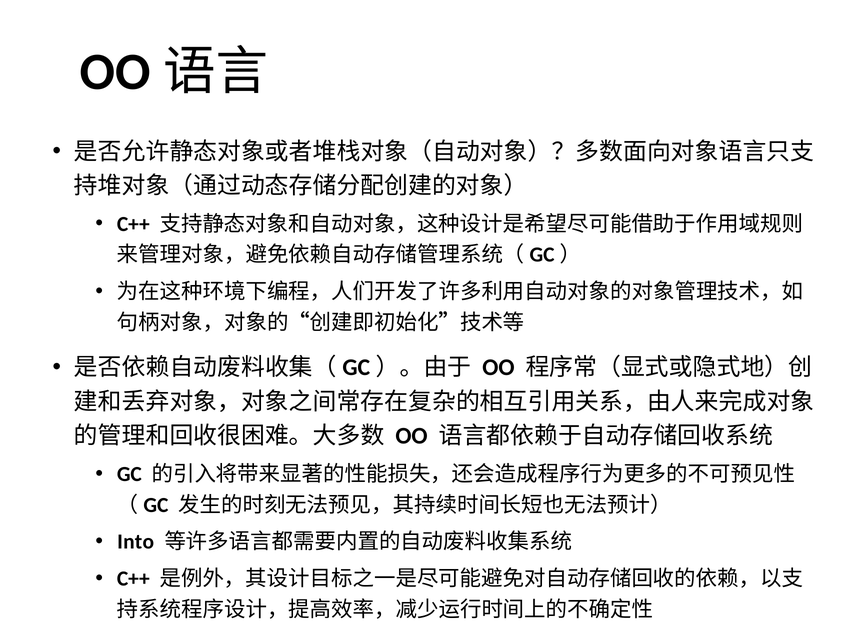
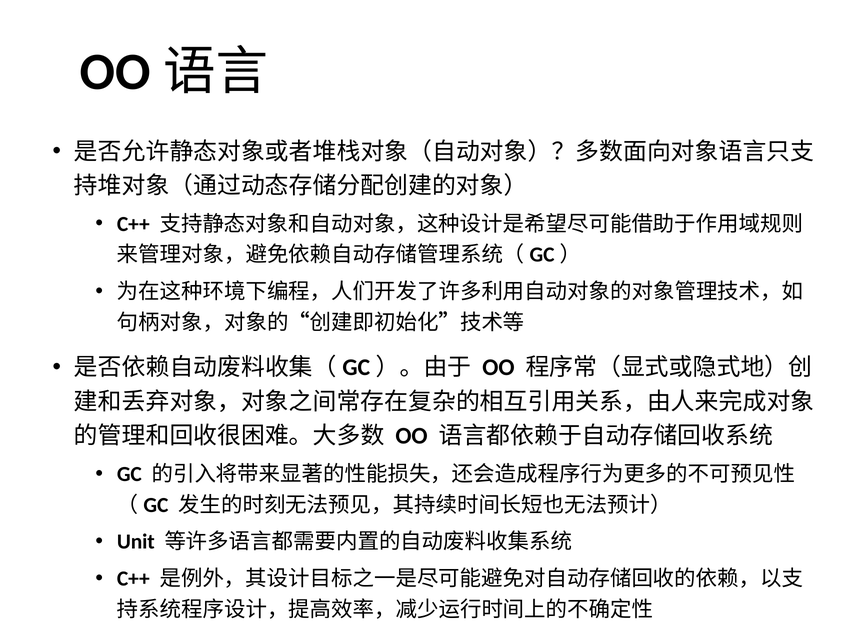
Into: Into -> Unit (136, 542)
